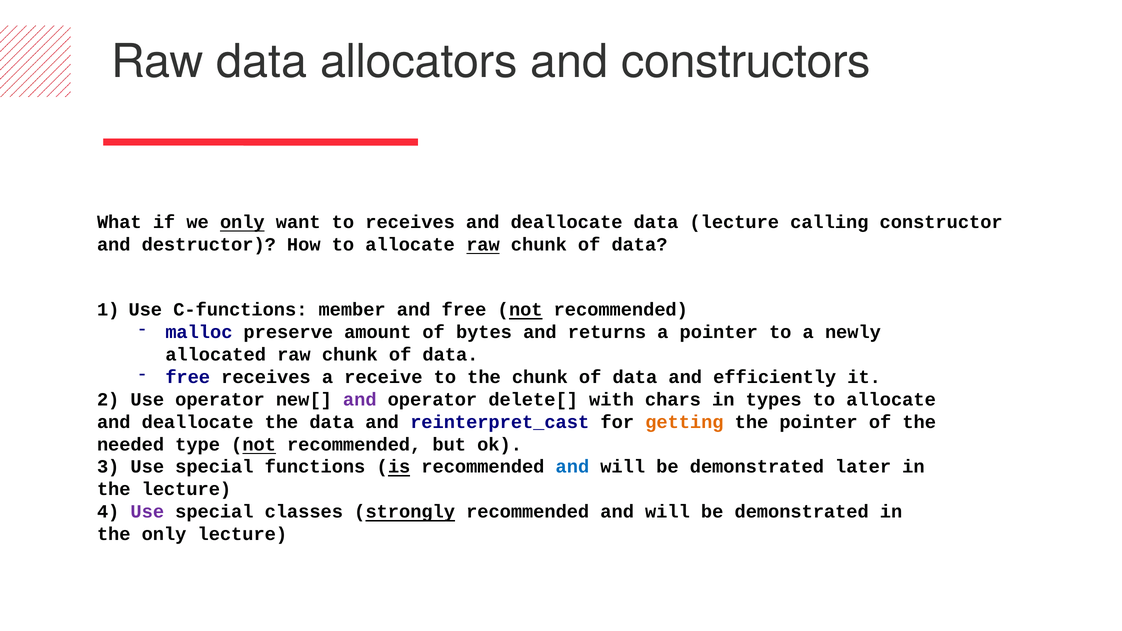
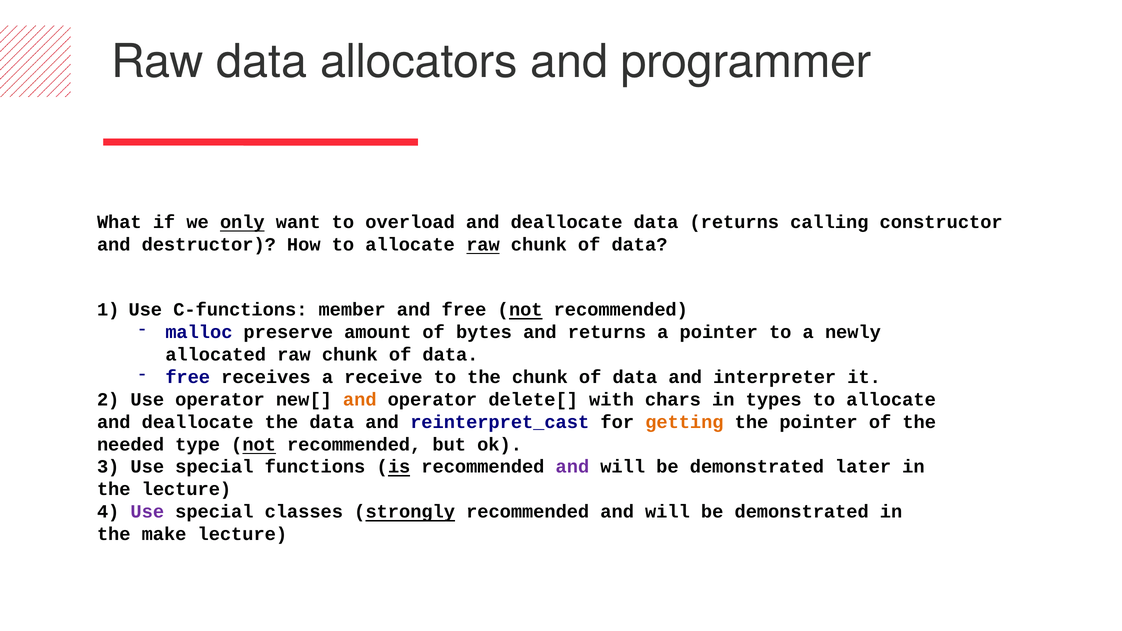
constructors: constructors -> programmer (746, 62)
to receives: receives -> overload (410, 222)
data lecture: lecture -> returns (734, 222)
efficiently: efficiently -> interpreter (775, 377)
and colour: purple -> orange (360, 400)
and colour: blue -> purple (572, 467)
the only: only -> make (164, 534)
